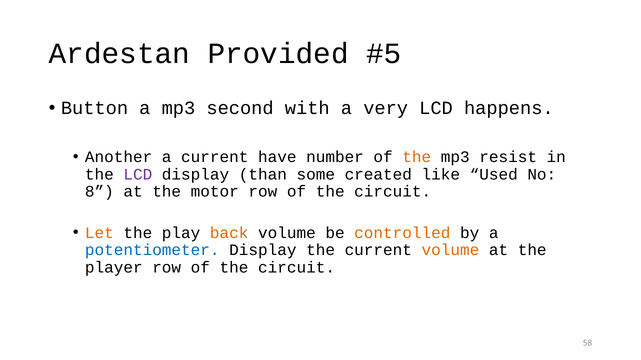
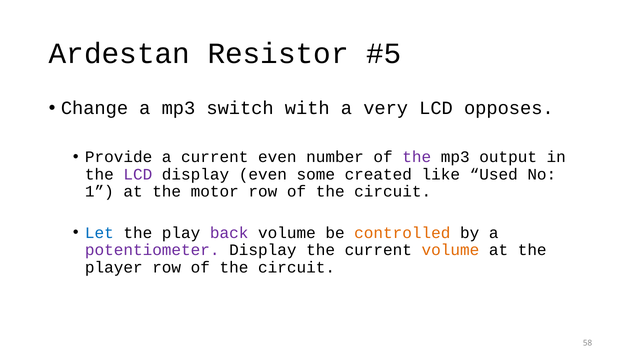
Provided: Provided -> Resistor (278, 54)
Button: Button -> Change (95, 108)
second: second -> switch (240, 108)
happens: happens -> opposes (509, 108)
Another: Another -> Provide (119, 157)
current have: have -> even (277, 157)
the colour: orange -> purple (417, 157)
resist: resist -> output (508, 157)
display than: than -> even (263, 175)
8: 8 -> 1 (99, 192)
Let colour: orange -> blue (99, 233)
back colour: orange -> purple (229, 233)
potentiometer colour: blue -> purple (152, 251)
